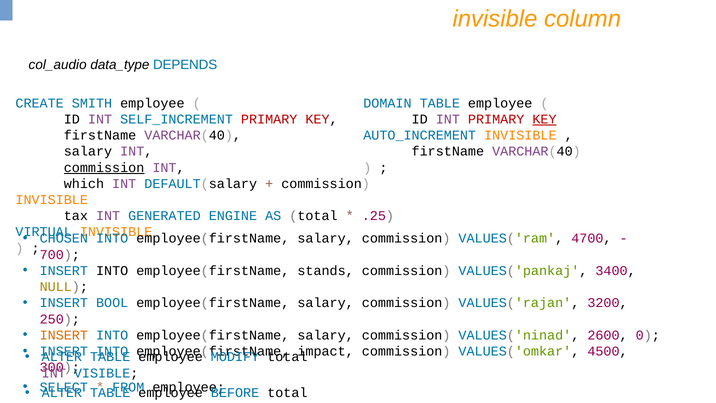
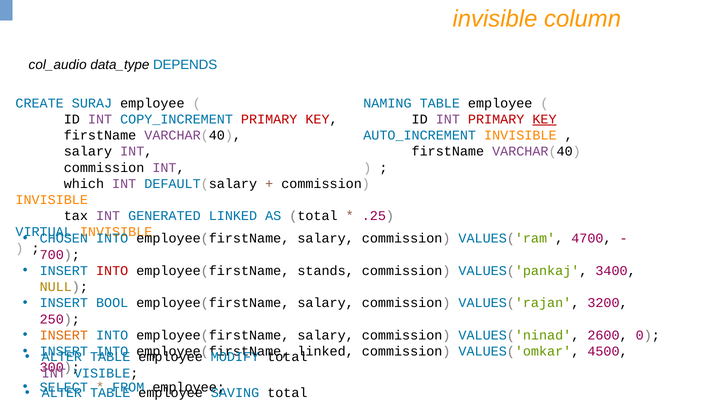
SMITH: SMITH -> SURAJ (92, 103)
DOMAIN: DOMAIN -> NAMING (387, 103)
SELF_INCREMENT: SELF_INCREMENT -> COPY_INCREMENT (177, 119)
commission underline: present -> none (104, 167)
GENERATED ENGINE: ENGINE -> LINKED (233, 216)
INTO colour: black -> red (112, 271)
impact: impact -> linked (326, 351)
BEFORE: BEFORE -> SAVING (235, 393)
